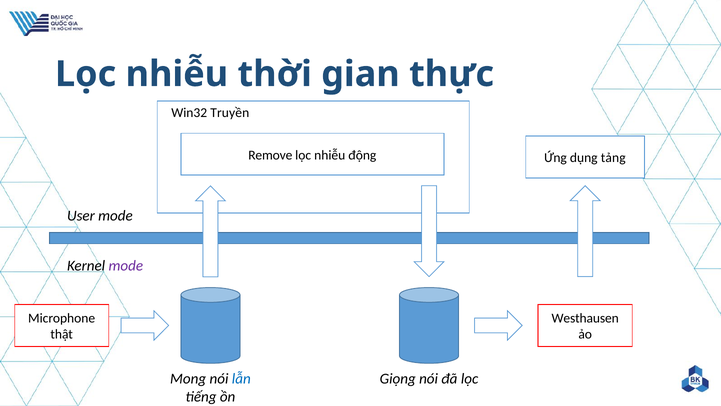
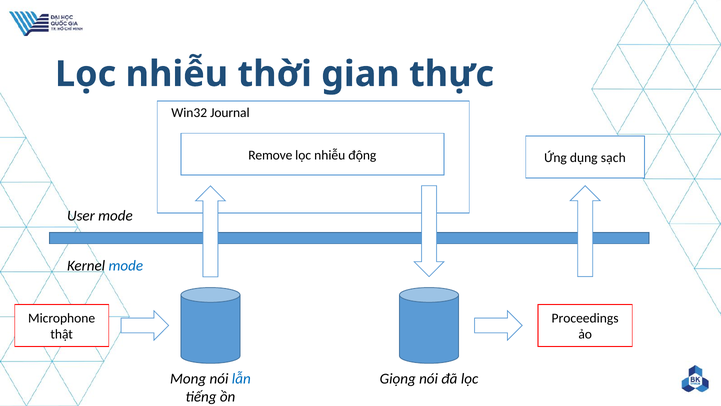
Truyền: Truyền -> Journal (230, 113)
tảng: tảng -> sạch (613, 158)
mode colour: purple -> blue (126, 266)
Westhausen: Westhausen -> Proceedings (585, 318)
